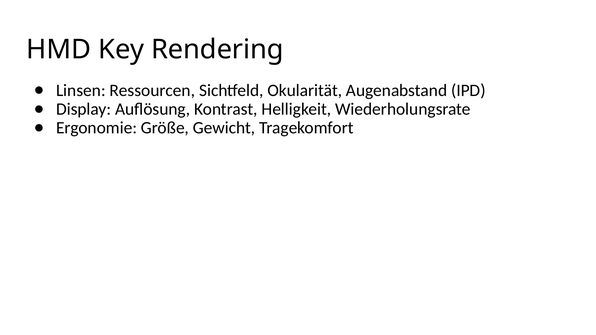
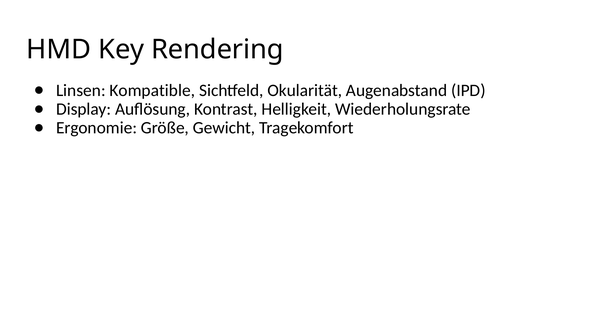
Ressourcen: Ressourcen -> Kompatible (152, 90)
